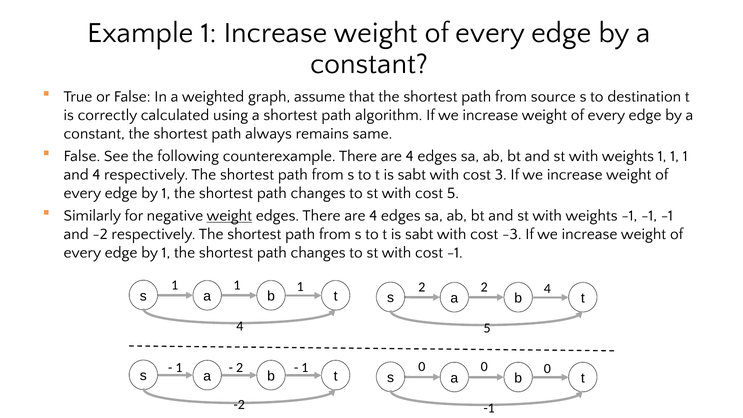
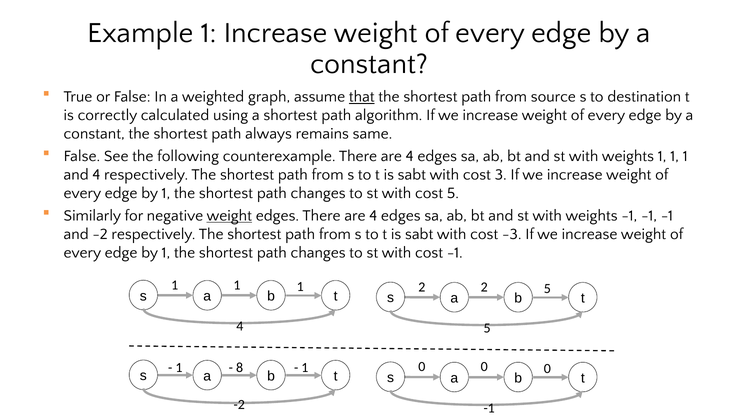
that underline: none -> present (362, 97)
2 4: 4 -> 5 (547, 289)
2: 2 -> 8 (240, 368)
